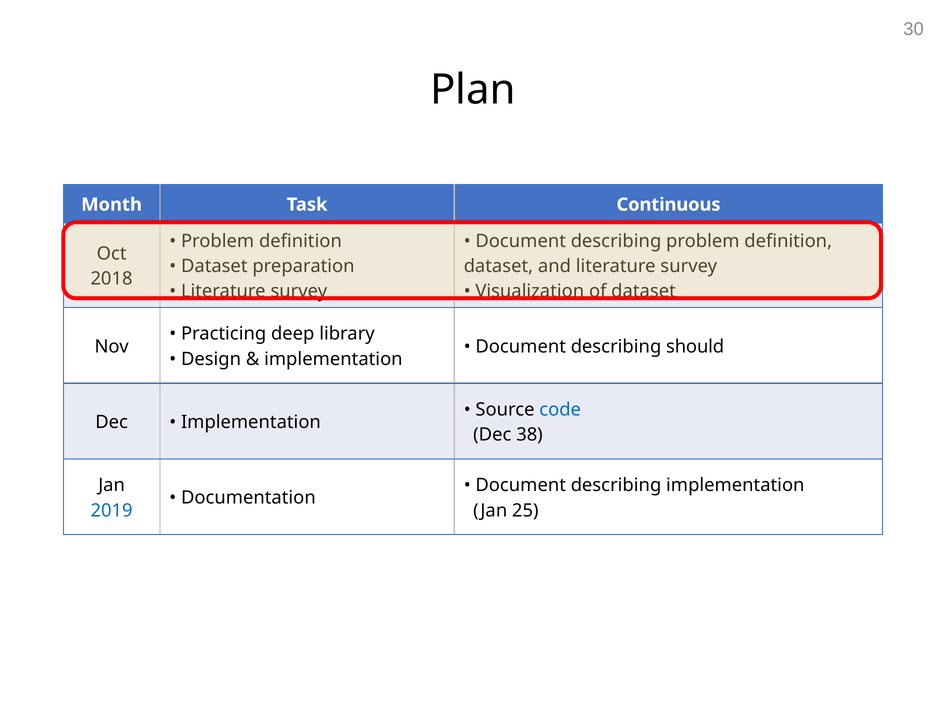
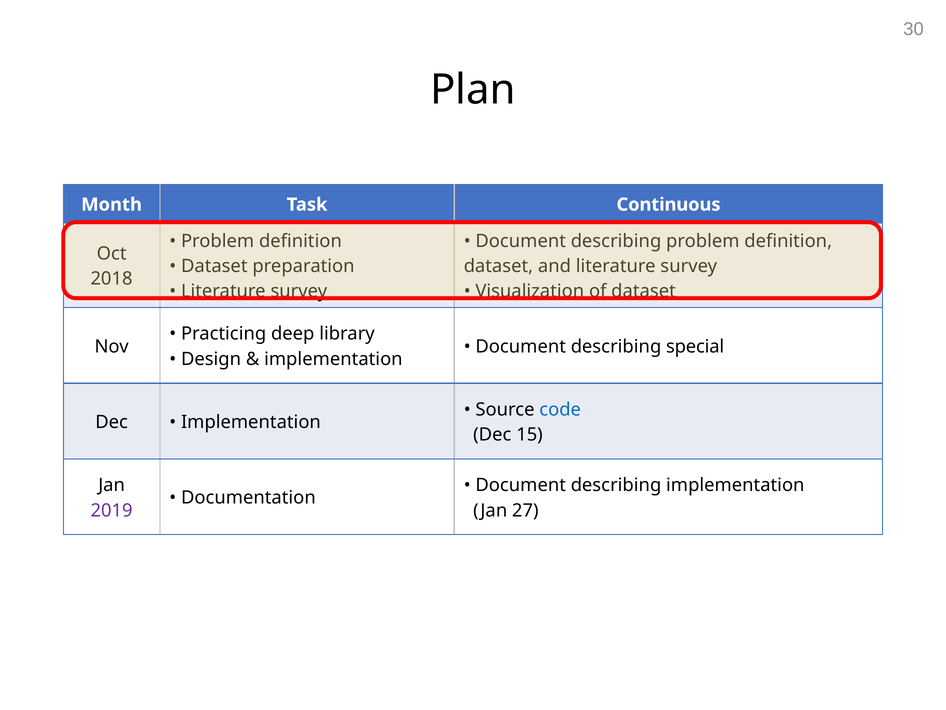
should: should -> special (695, 346)
38: 38 -> 15 (530, 434)
2019 colour: blue -> purple (112, 510)
25: 25 -> 27 (525, 510)
